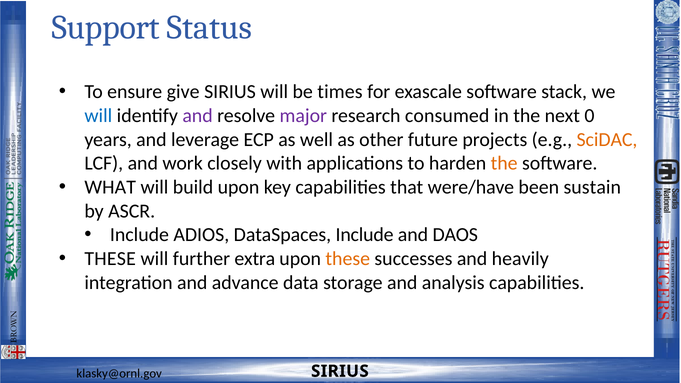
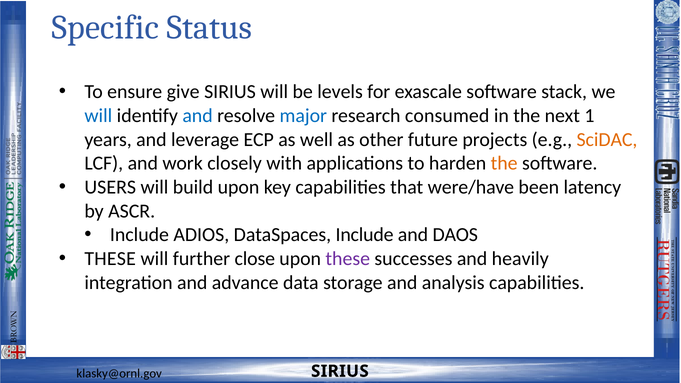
Support: Support -> Specific (105, 27)
times: times -> levels (340, 92)
and colour: purple -> blue (198, 116)
major colour: purple -> blue (303, 116)
0: 0 -> 1 (590, 116)
WHAT: WHAT -> USERS (110, 187)
sustain: sustain -> latency (592, 187)
extra: extra -> close (255, 259)
these colour: orange -> purple (348, 259)
